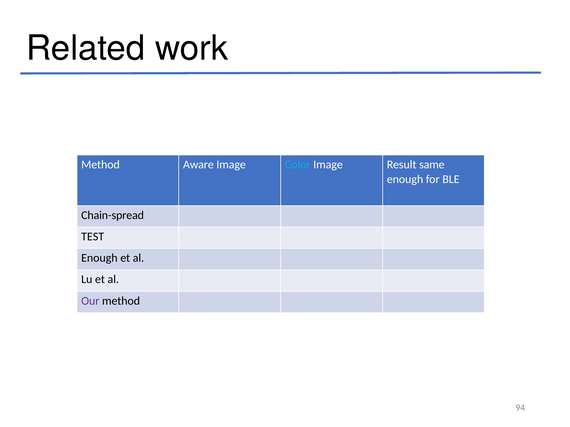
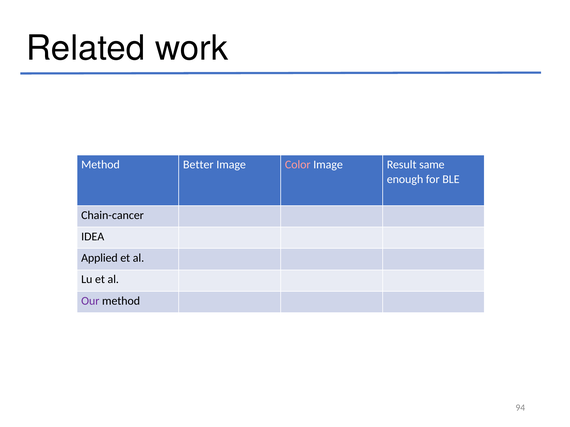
Aware: Aware -> Better (198, 165)
Color colour: light blue -> pink (298, 165)
Chain-spread: Chain-spread -> Chain-cancer (113, 215)
TEST: TEST -> IDEA (93, 237)
Enough: Enough -> Applied (99, 258)
